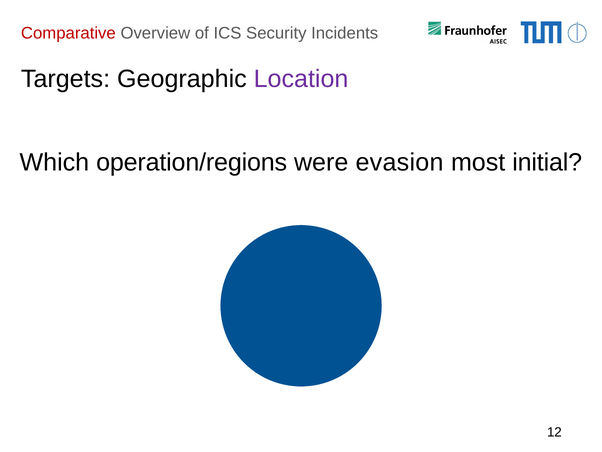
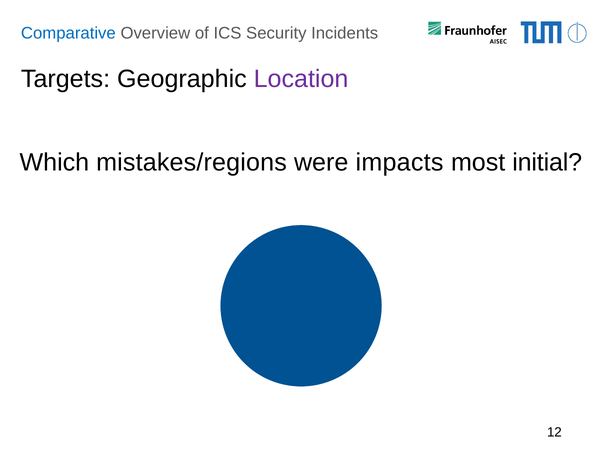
Comparative colour: red -> blue (68, 33)
operation/regions: operation/regions -> mistakes/regions (191, 162)
evasion: evasion -> impacts (400, 162)
